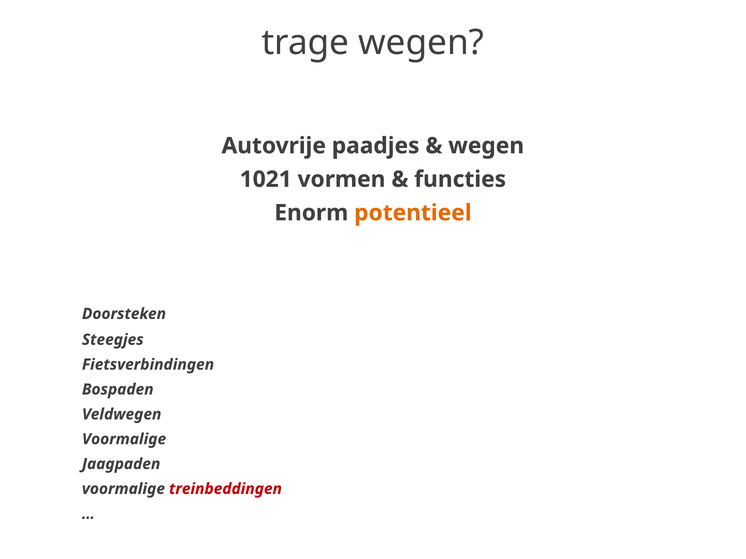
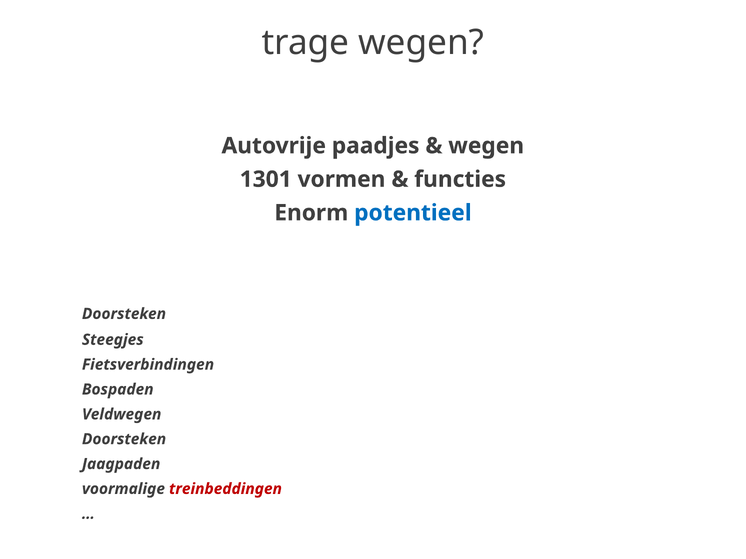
1021: 1021 -> 1301 (266, 179)
potentieel colour: orange -> blue (413, 213)
Voormalige: Voormalige -> Doorsteken (124, 440)
